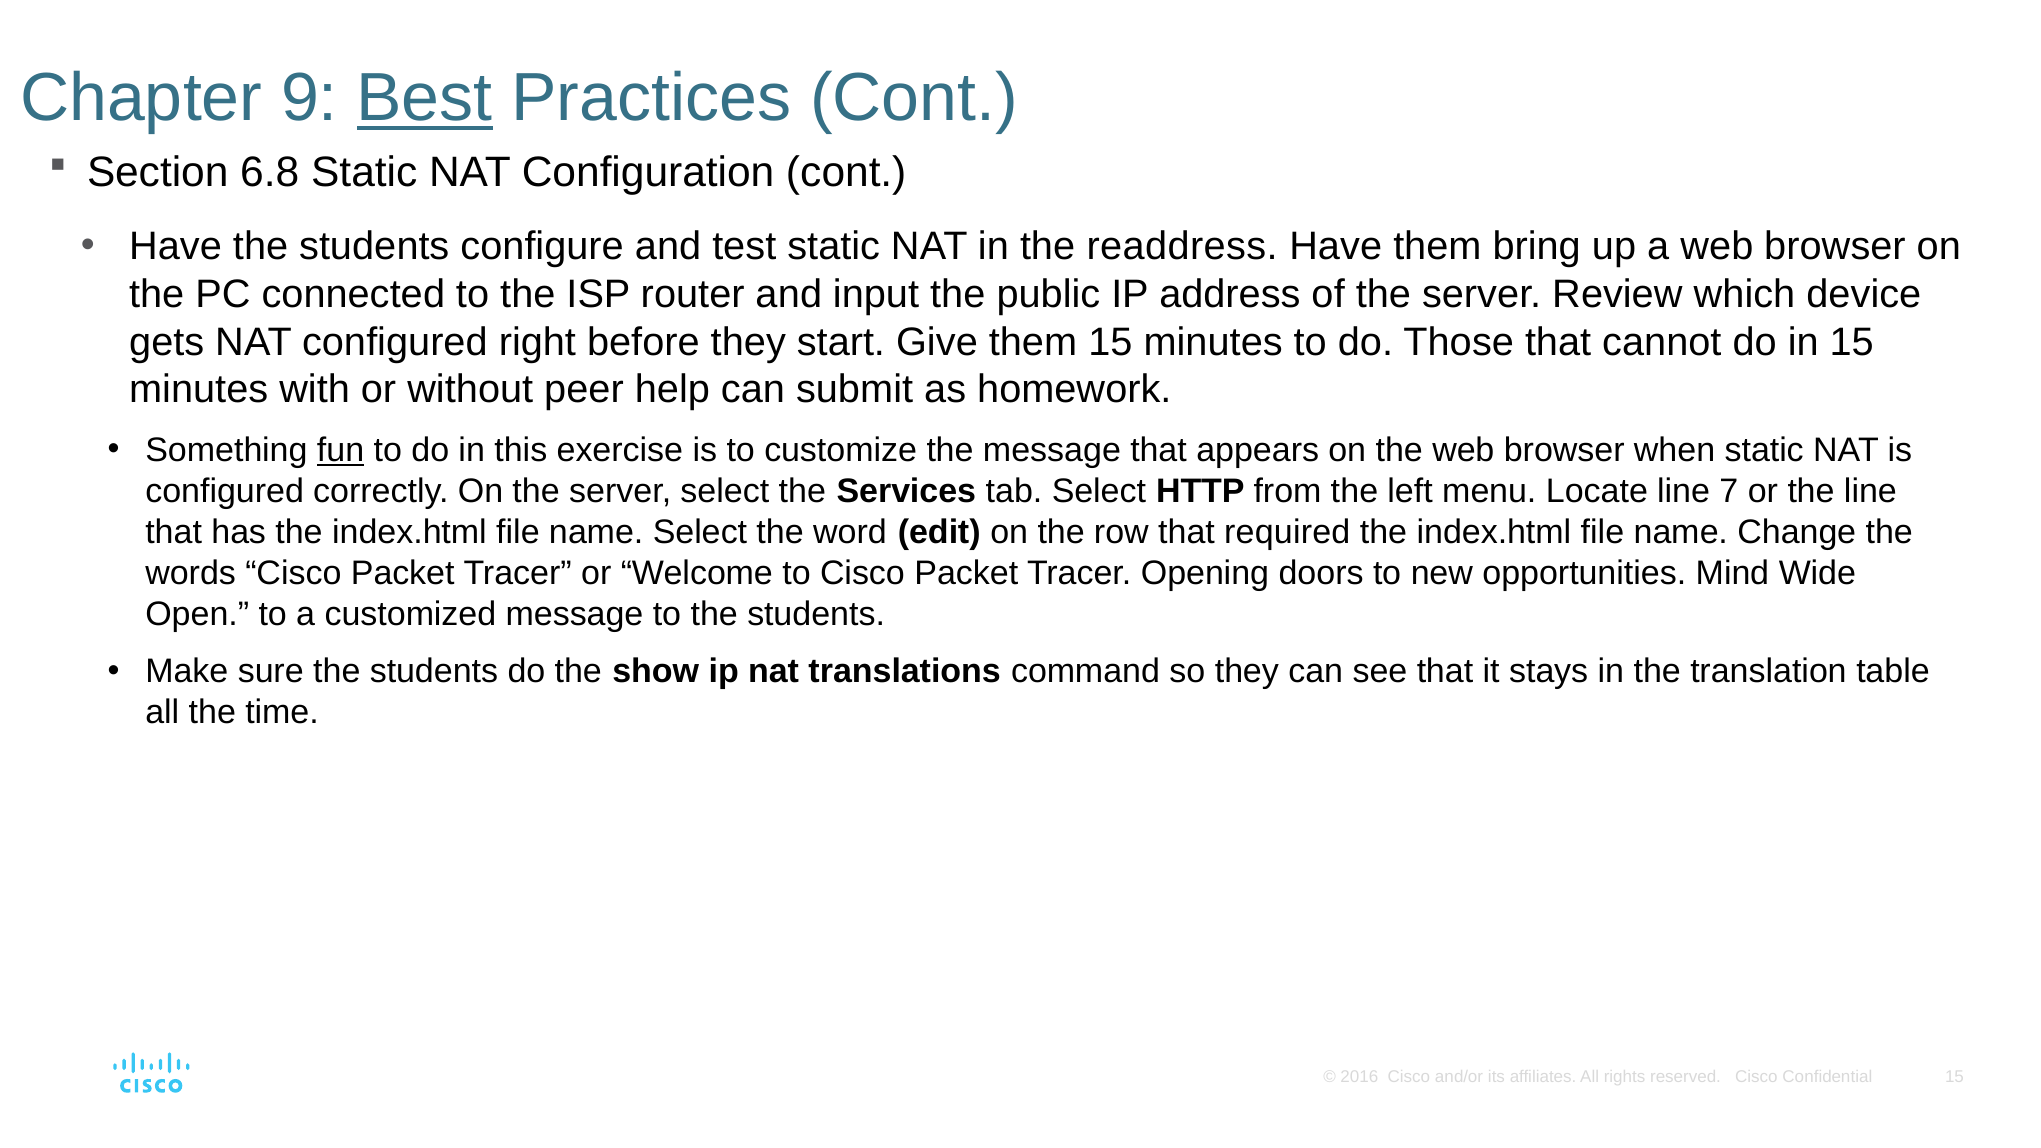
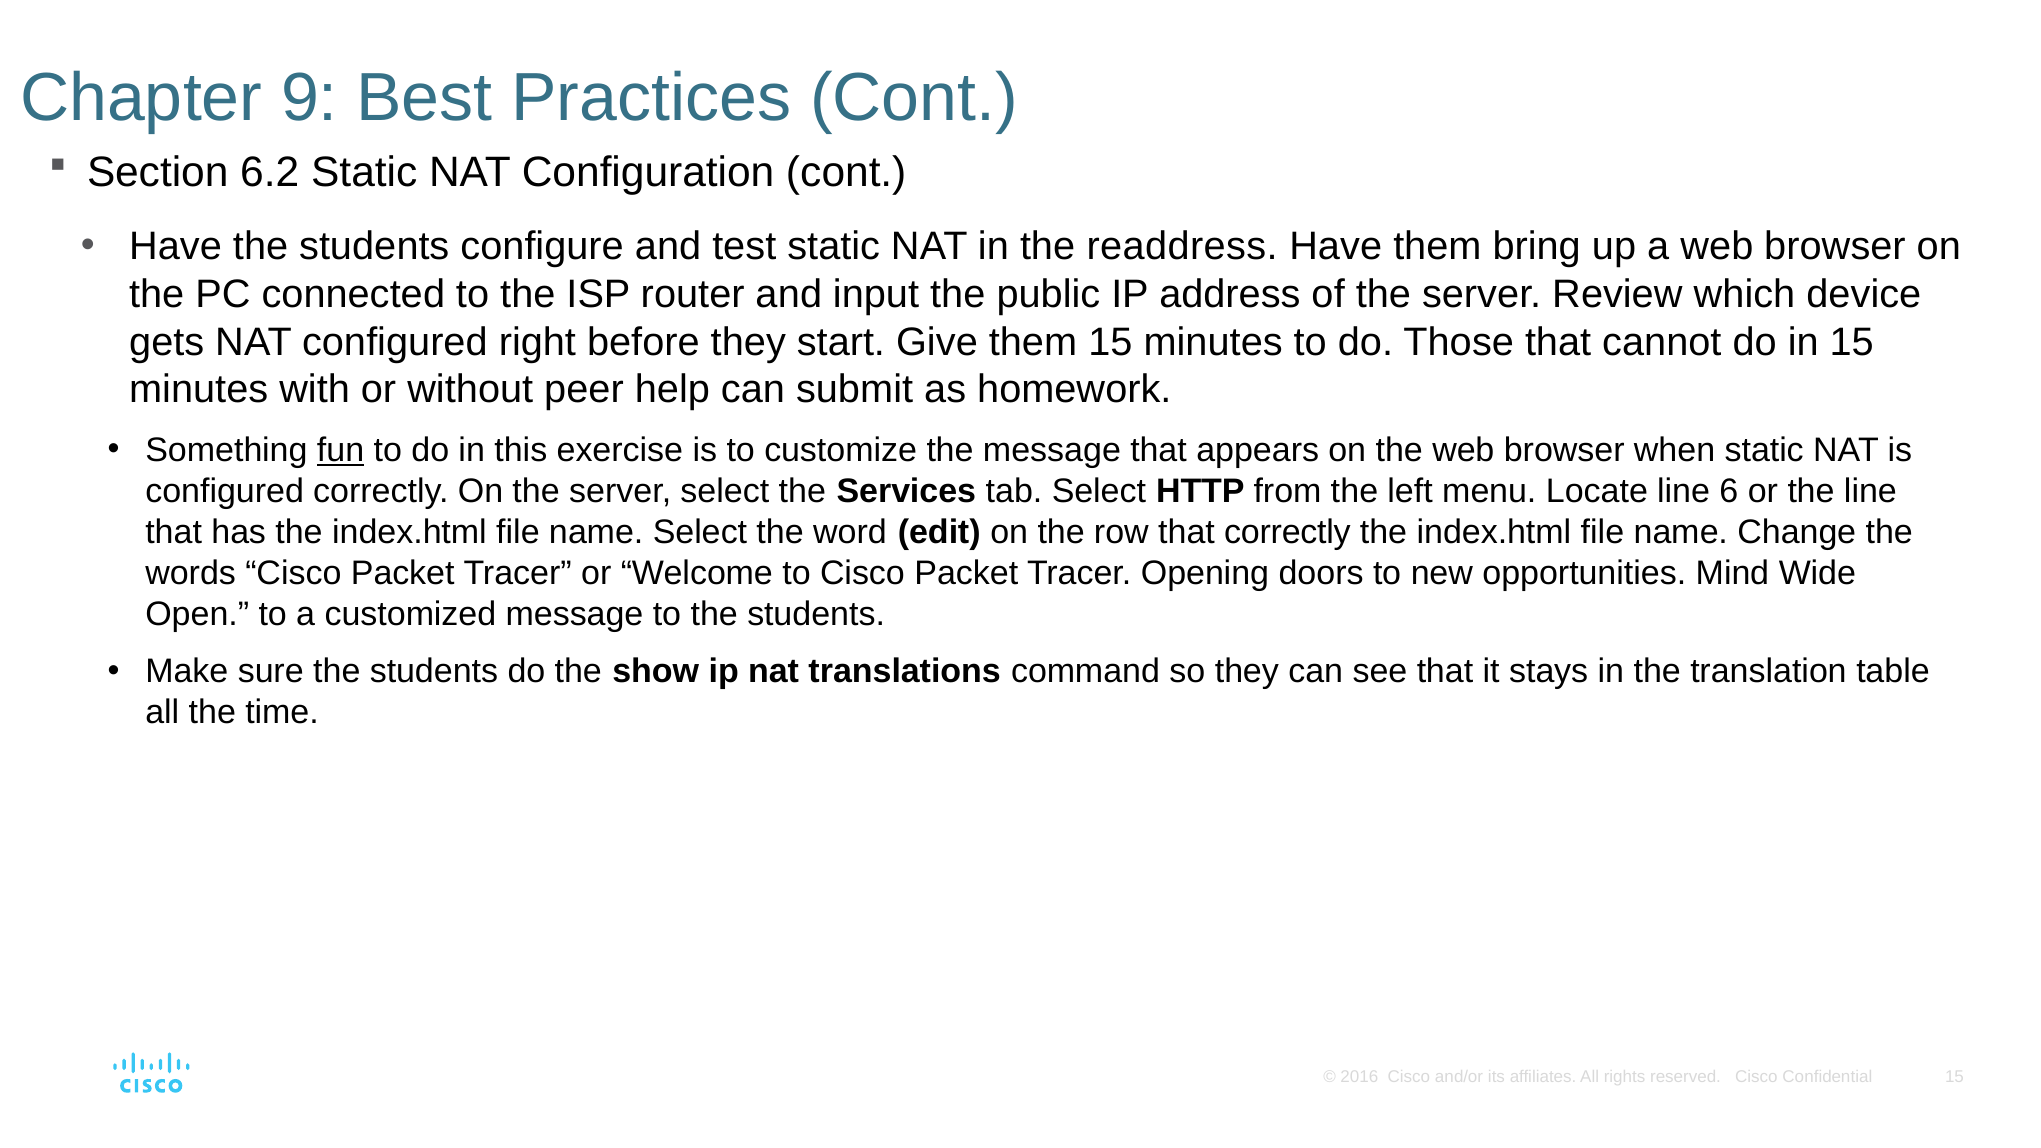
Best underline: present -> none (425, 98)
6.8: 6.8 -> 6.2 (270, 172)
7: 7 -> 6 (1729, 491)
that required: required -> correctly (1287, 532)
